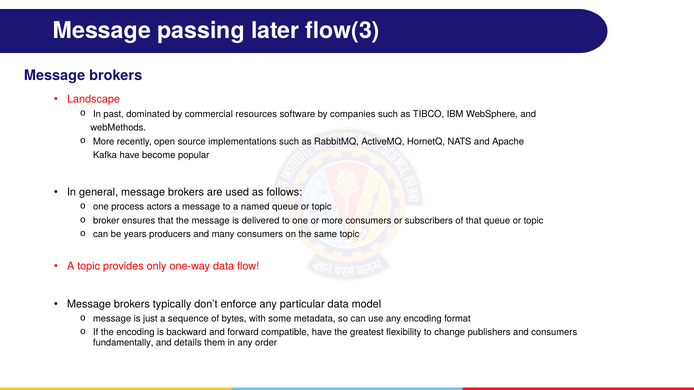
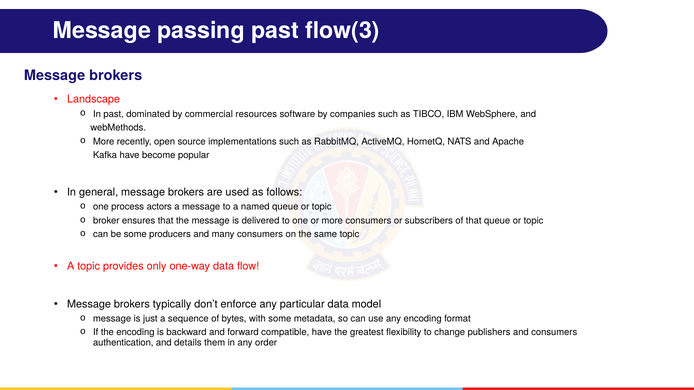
passing later: later -> past (275, 31)
be years: years -> some (135, 235)
fundamentally: fundamentally -> authentication (123, 343)
